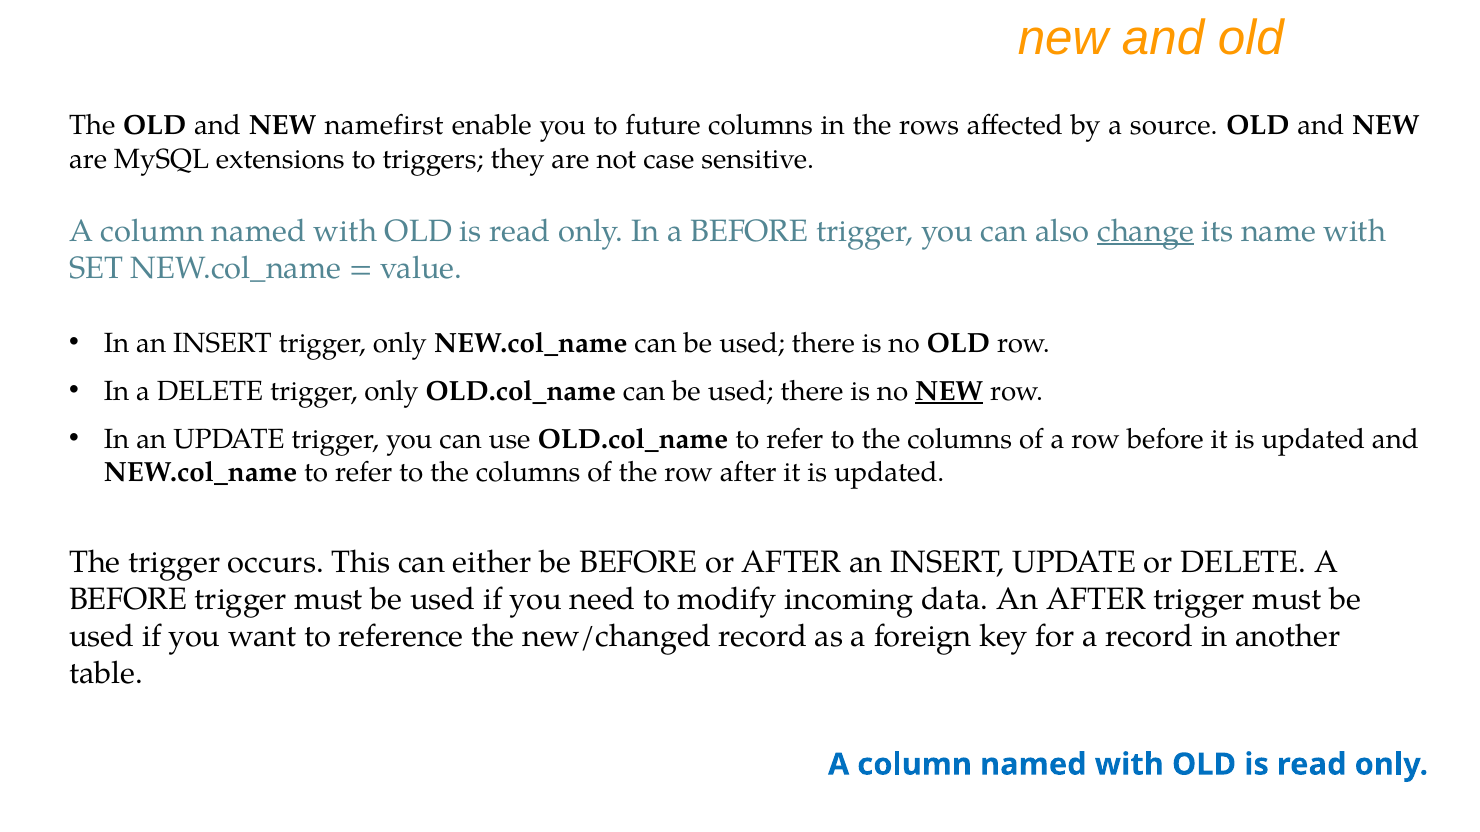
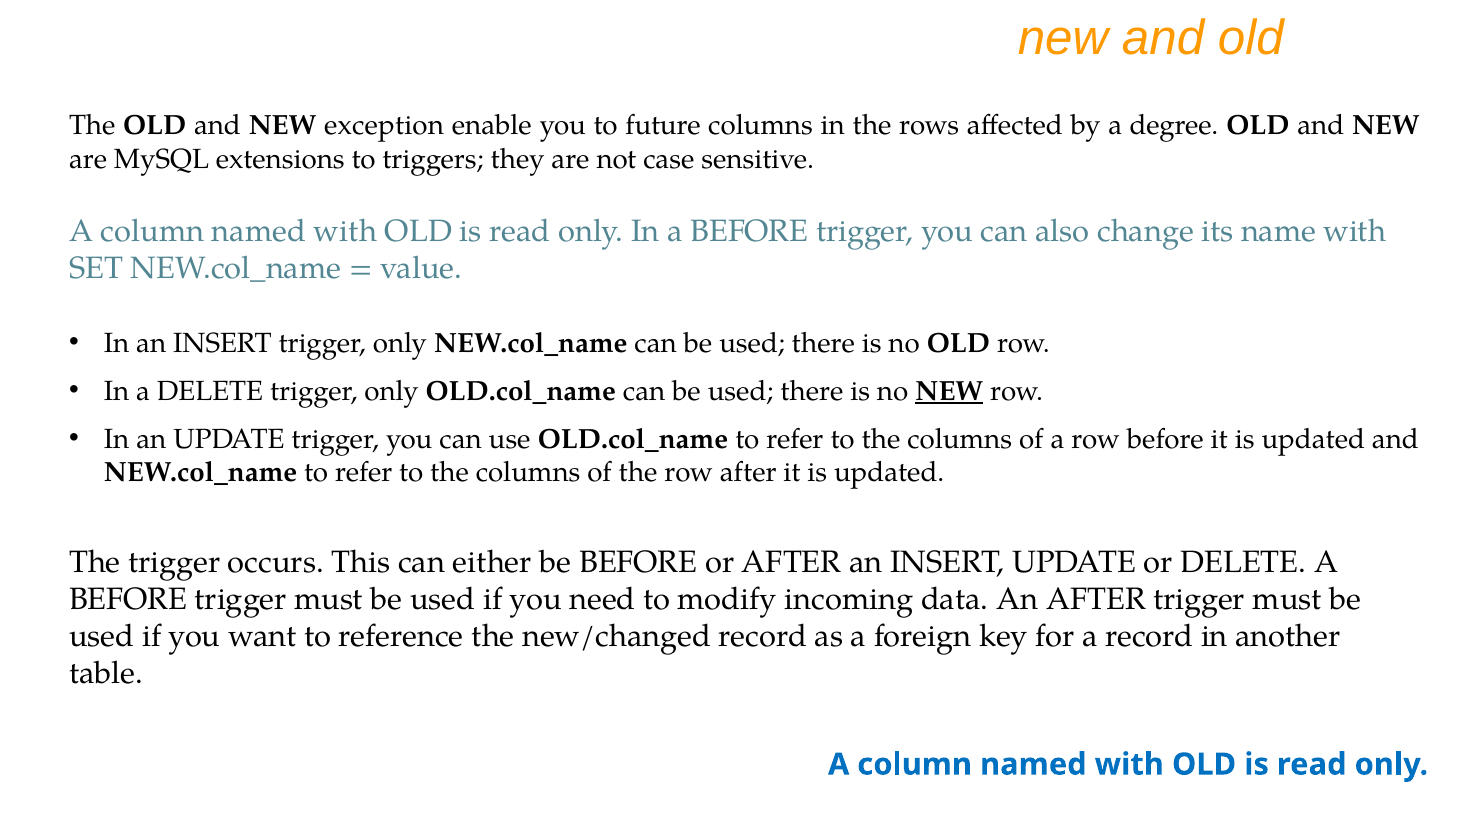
namefirst: namefirst -> exception (384, 126)
source: source -> degree (1174, 126)
change underline: present -> none (1146, 231)
